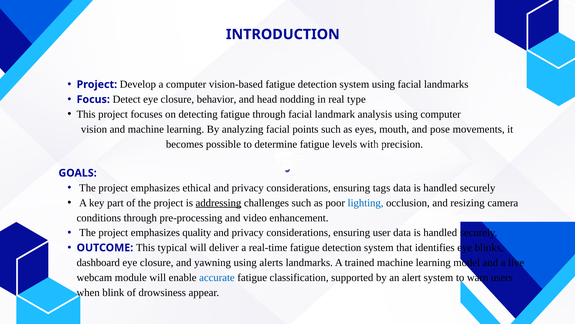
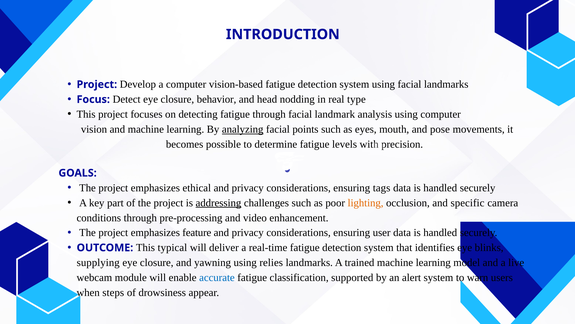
analyzing underline: none -> present (243, 129)
lighting colour: blue -> orange (366, 203)
resizing: resizing -> specific (468, 203)
quality: quality -> feature (197, 232)
dashboard: dashboard -> supplying (98, 262)
alerts: alerts -> relies (271, 262)
blink: blink -> steps (113, 292)
